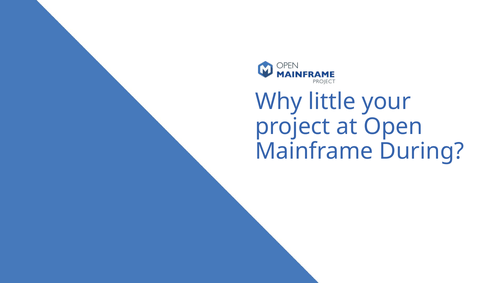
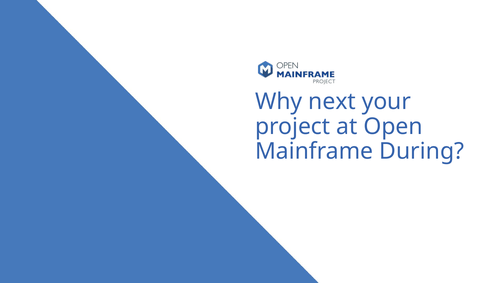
little: little -> next (332, 101)
